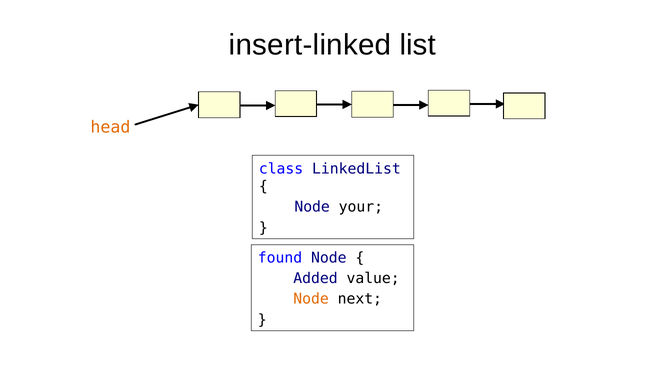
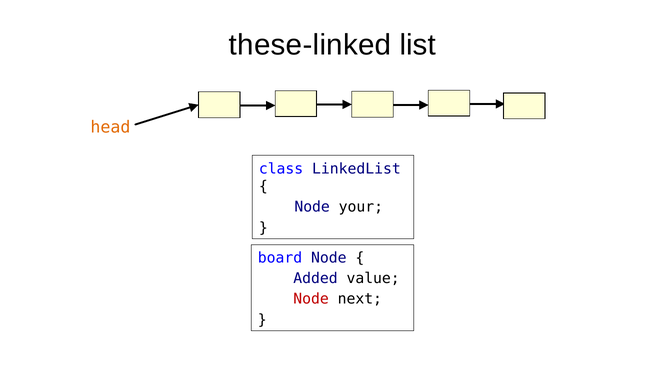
insert-linked: insert-linked -> these-linked (310, 45)
found: found -> board (280, 258)
Node colour: orange -> red (311, 299)
